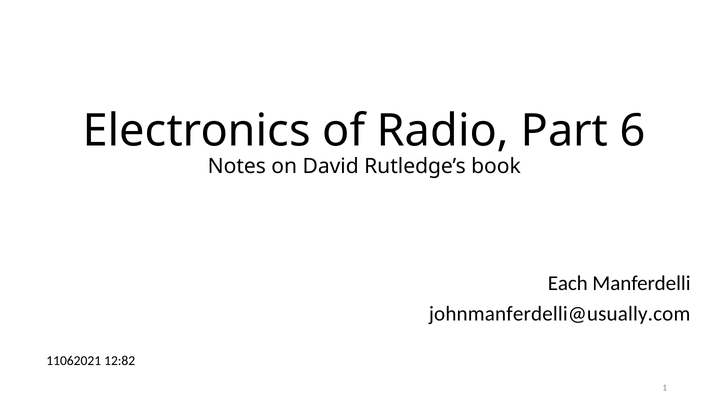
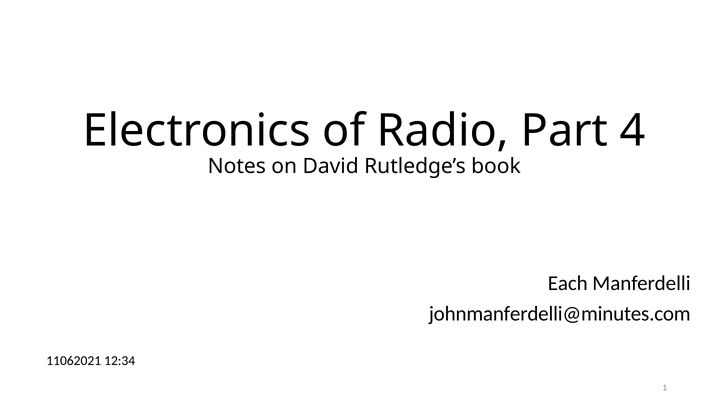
6: 6 -> 4 (633, 131)
johnmanferdelli@usually.com: johnmanferdelli@usually.com -> johnmanferdelli@minutes.com (560, 314)
12:82: 12:82 -> 12:34 (120, 361)
